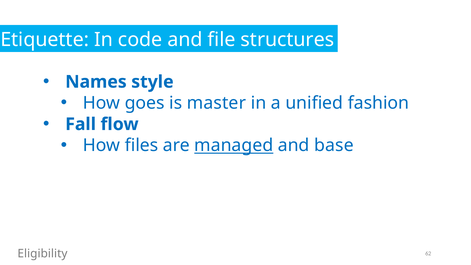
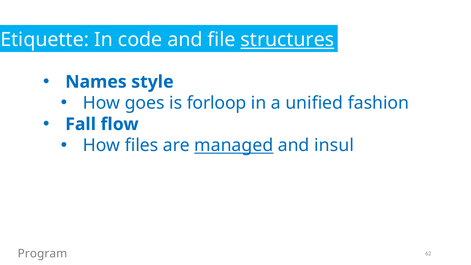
structures underline: none -> present (287, 40)
master: master -> forloop (217, 103)
base: base -> insul (334, 145)
Eligibility: Eligibility -> Program (42, 254)
